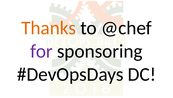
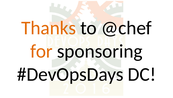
for colour: purple -> orange (41, 51)
